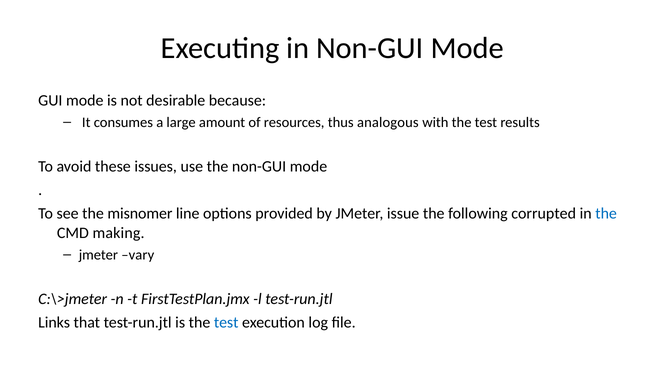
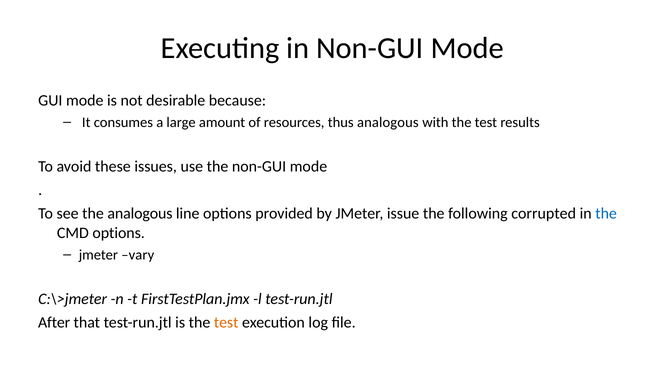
the misnomer: misnomer -> analogous (140, 214)
CMD making: making -> options (119, 233)
Links: Links -> After (54, 323)
test colour: blue -> orange (226, 323)
